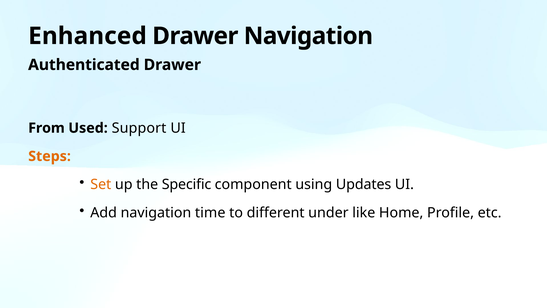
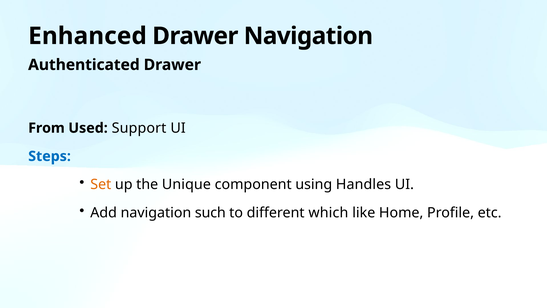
Steps colour: orange -> blue (50, 156)
Specific: Specific -> Unique (186, 184)
Updates: Updates -> Handles (364, 184)
time: time -> such (210, 213)
under: under -> which (328, 213)
